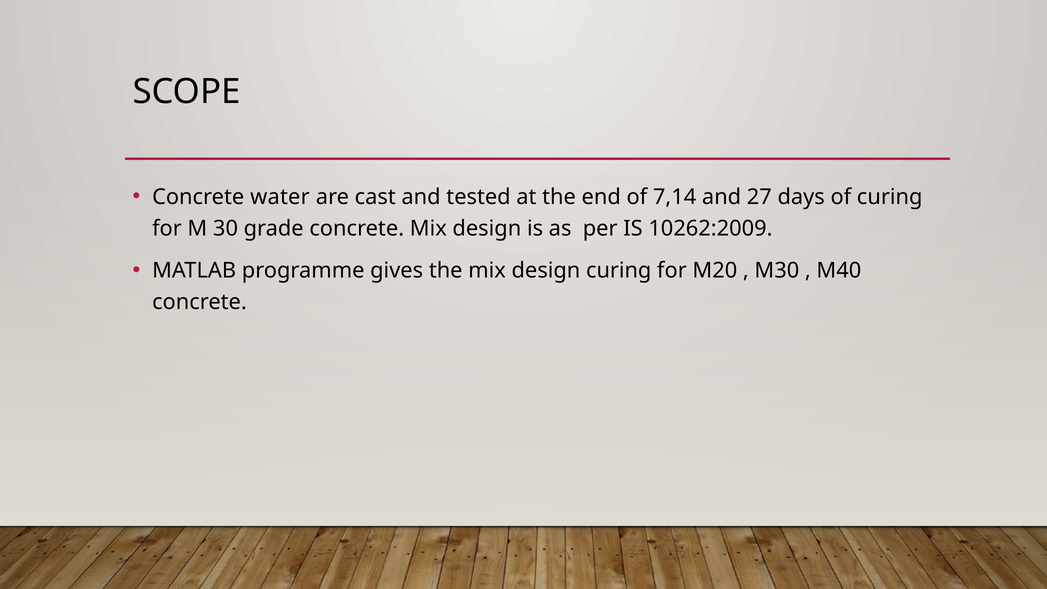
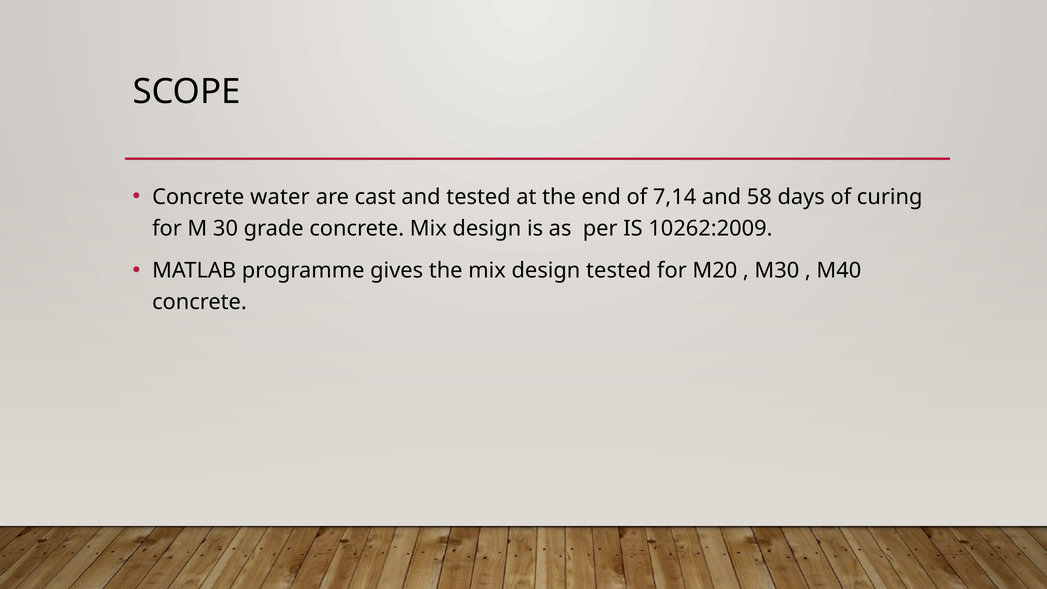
27: 27 -> 58 (759, 197)
design curing: curing -> tested (619, 271)
